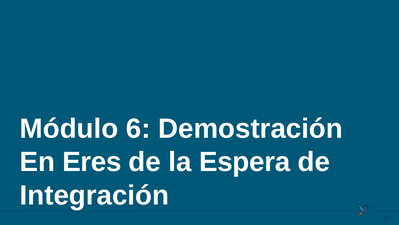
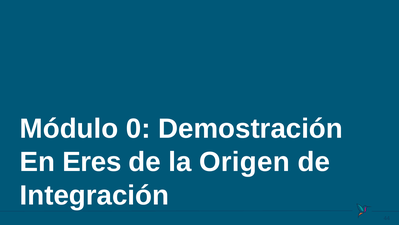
6: 6 -> 0 (138, 128)
Espera: Espera -> Origen (244, 162)
